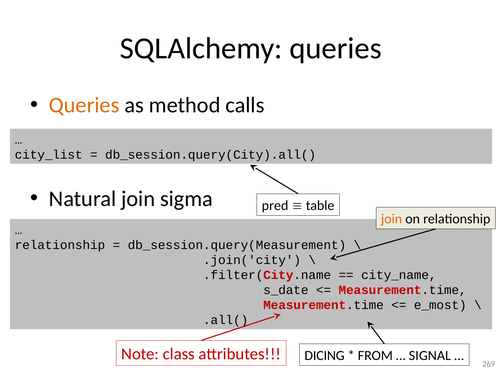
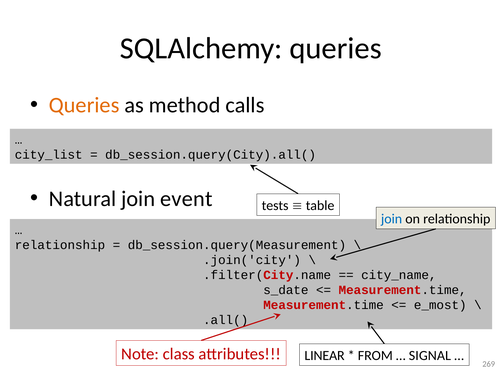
sigma: sigma -> event (186, 199)
pred: pred -> tests (275, 206)
join colour: orange -> blue (392, 219)
DICING: DICING -> LINEAR (325, 356)
